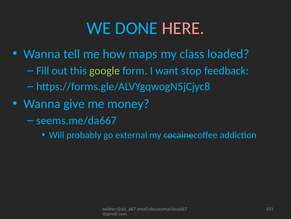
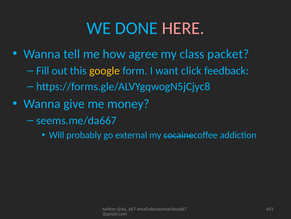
maps: maps -> agree (143, 54)
loaded: loaded -> packet (228, 54)
google colour: light green -> yellow (105, 70)
stop: stop -> click (191, 70)
